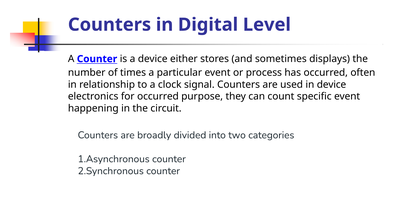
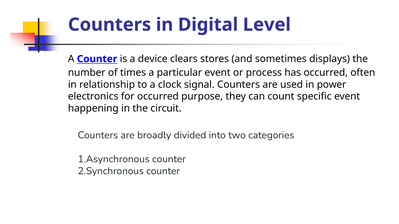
either: either -> clears (184, 59)
in device: device -> power (332, 85)
